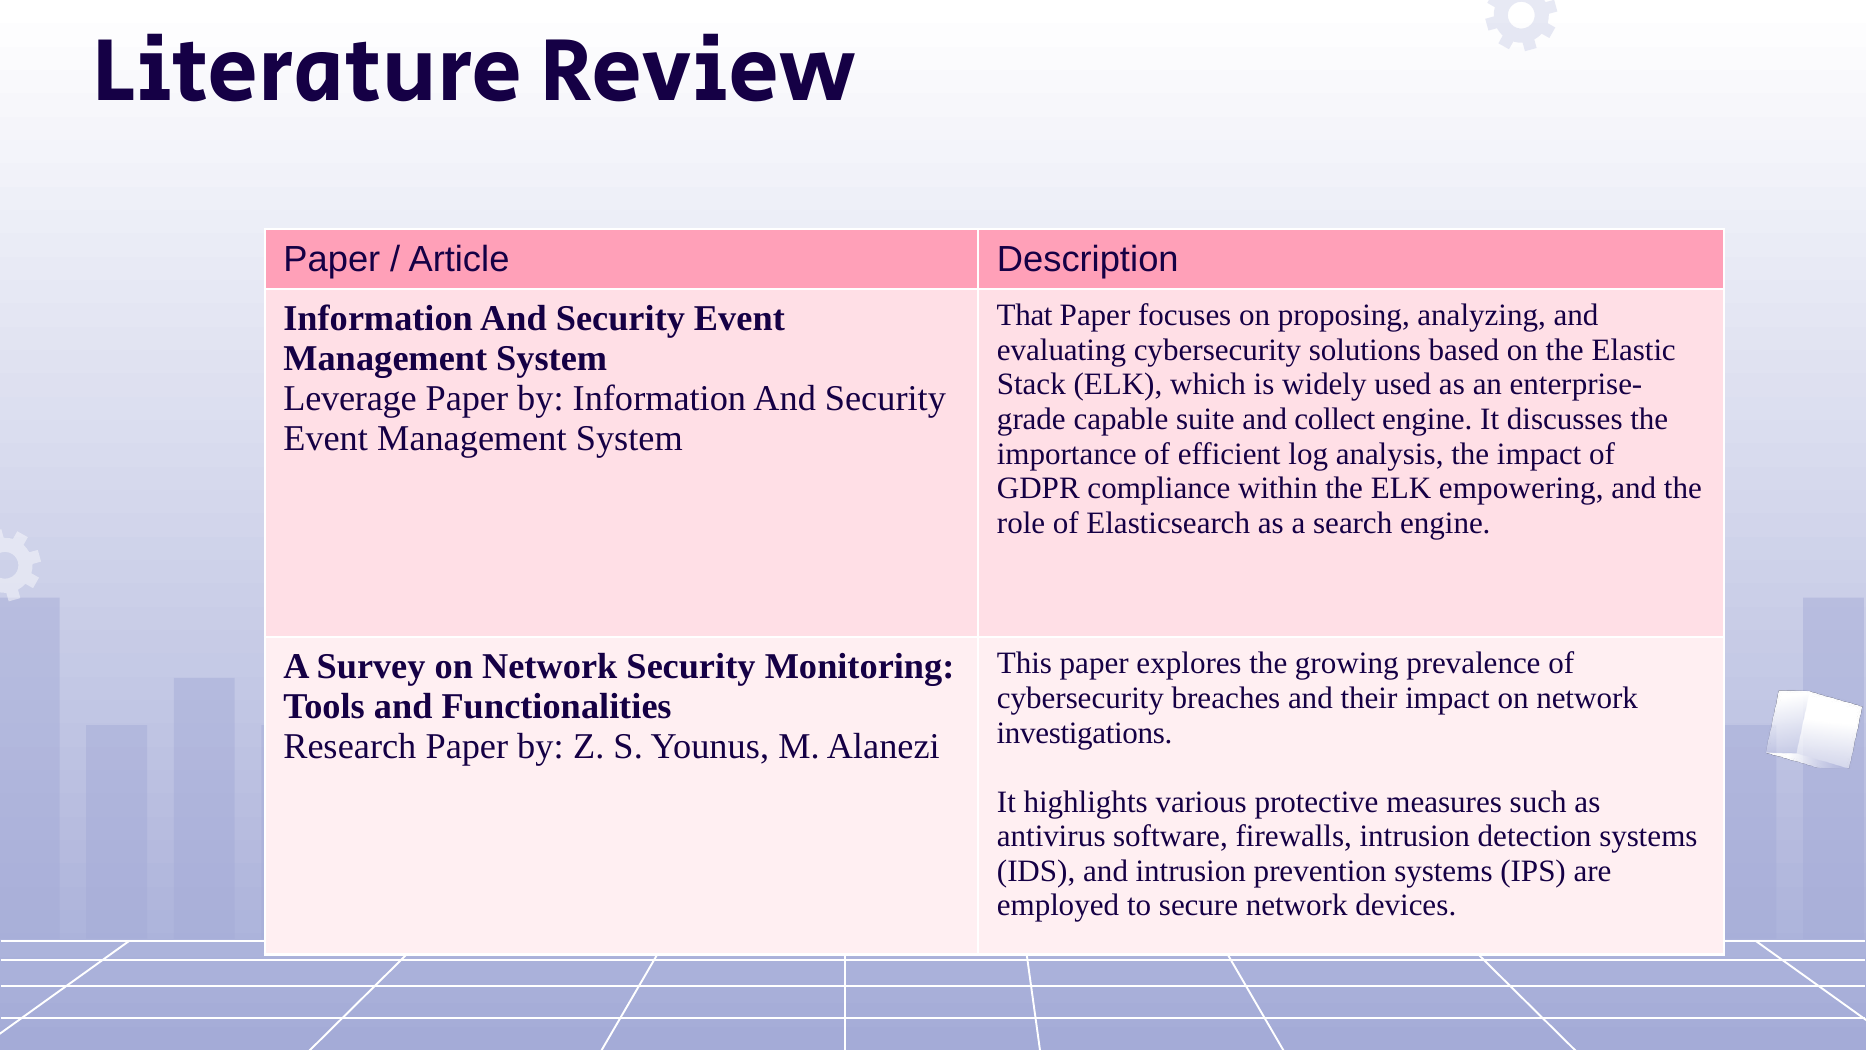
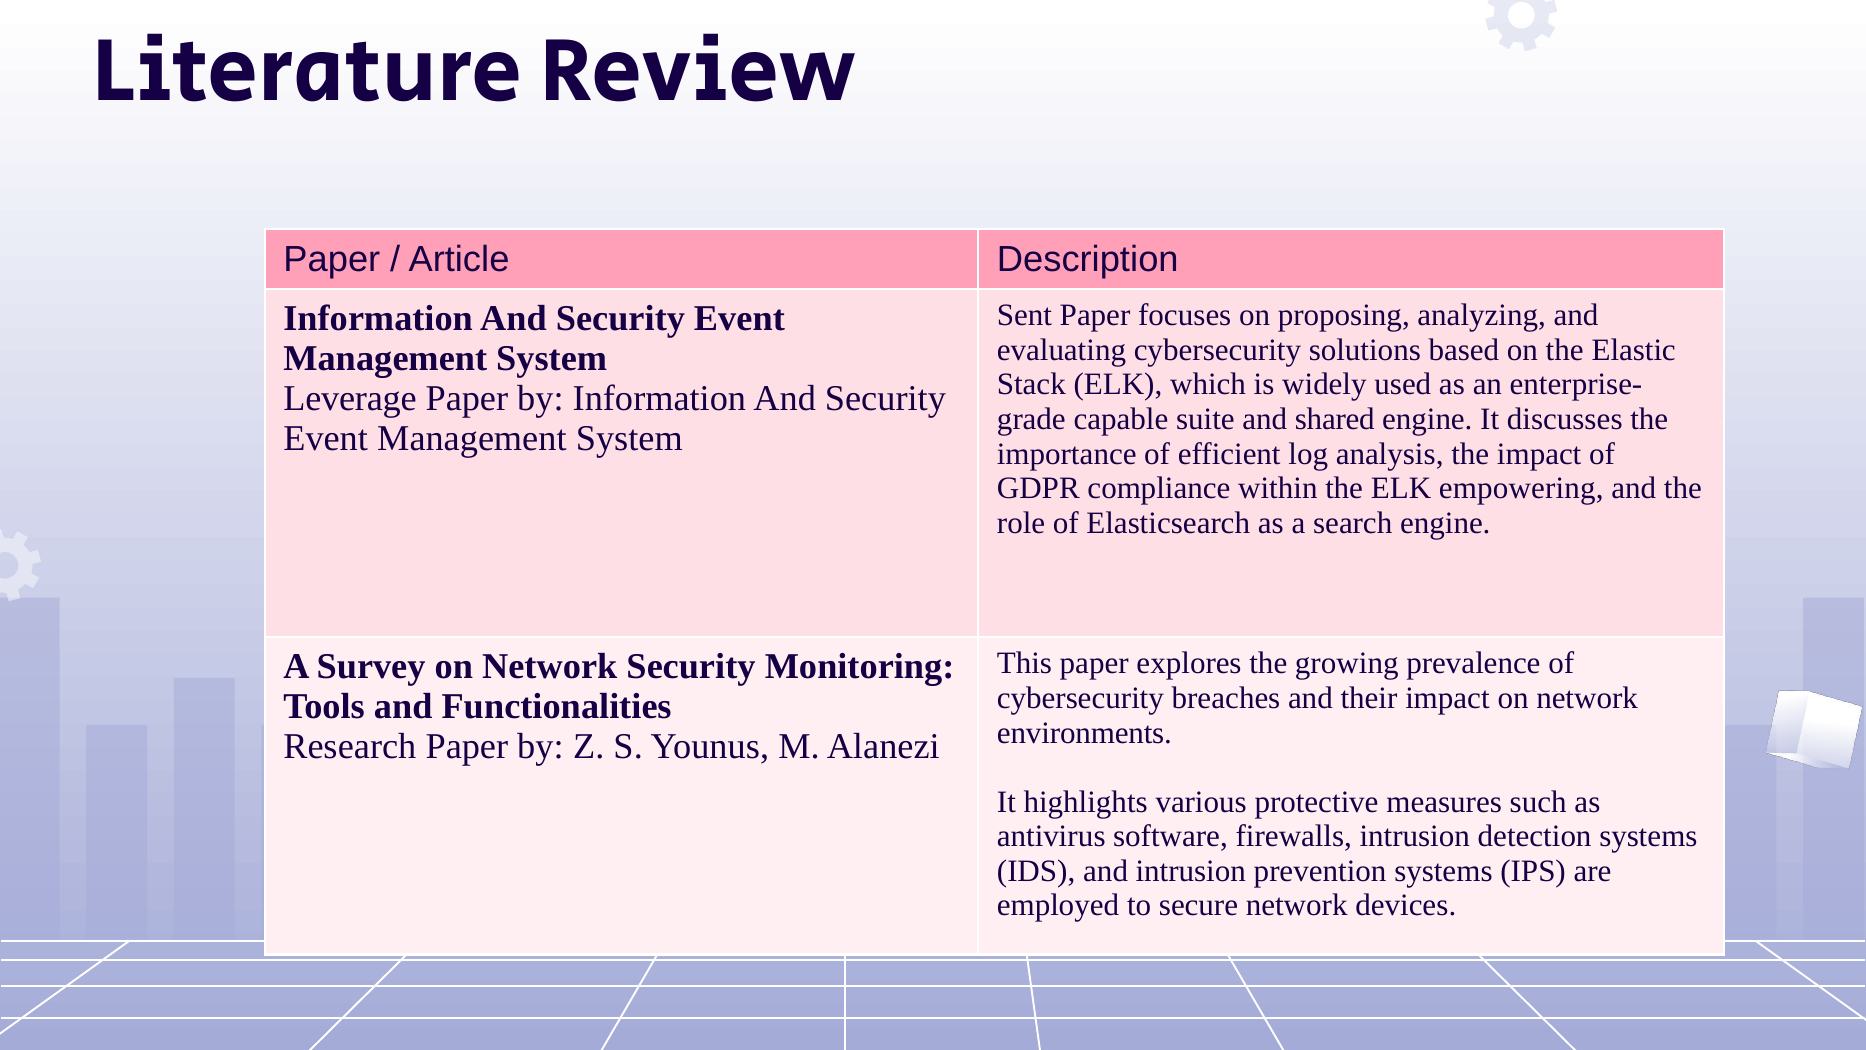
That: That -> Sent (1024, 316)
collect: collect -> shared (1335, 419)
investigations: investigations -> environments (1084, 733)
